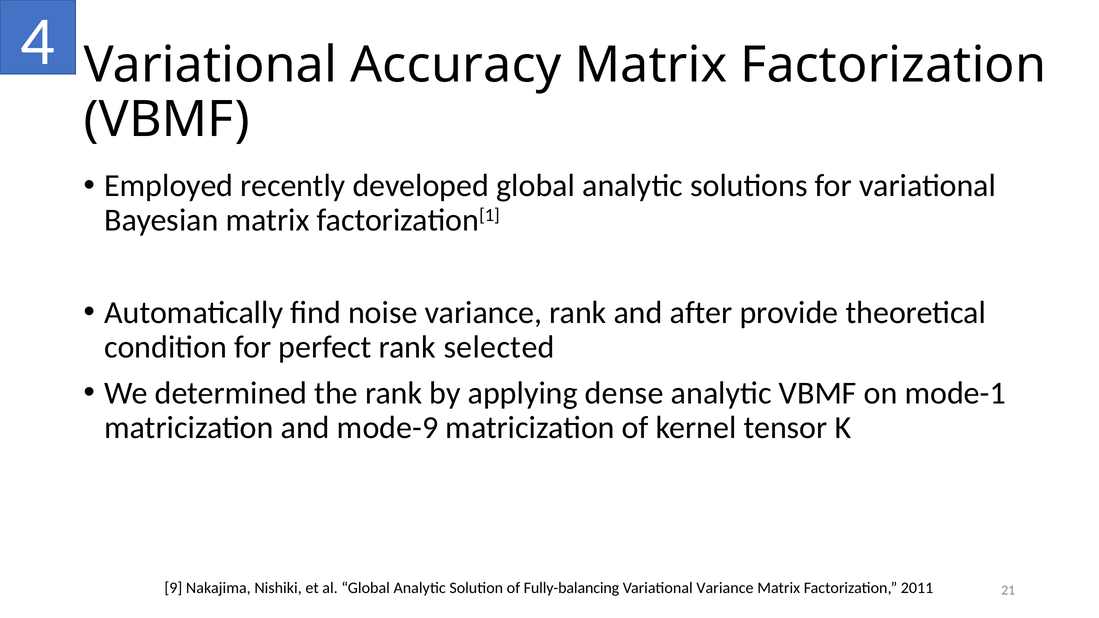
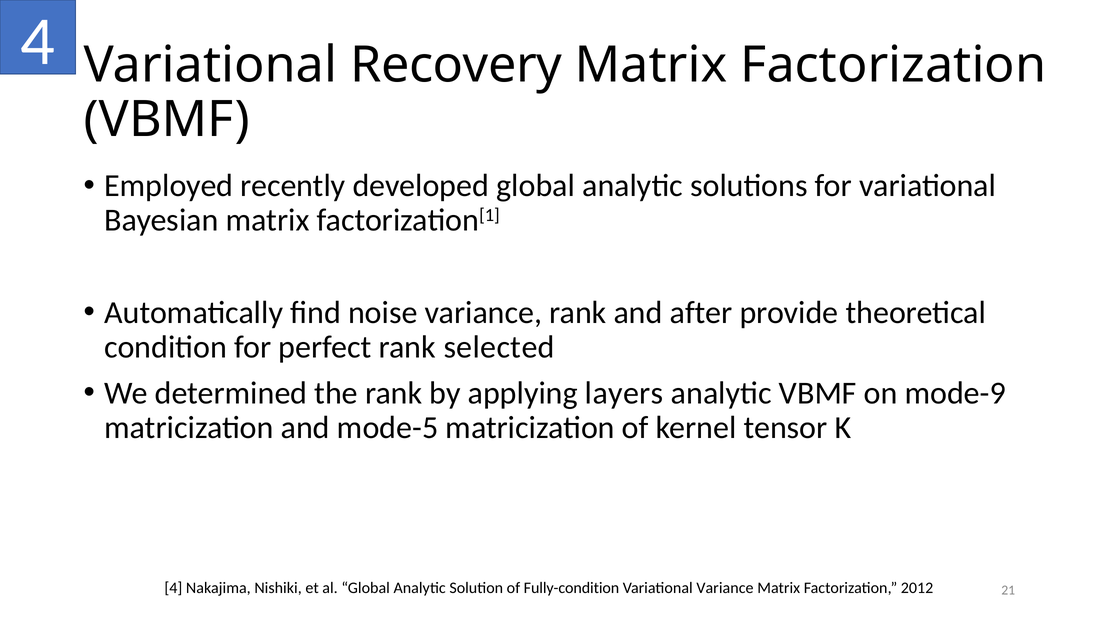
Accuracy: Accuracy -> Recovery (456, 65)
dense: dense -> layers (624, 393)
mode-1: mode-1 -> mode-9 (955, 393)
mode-9: mode-9 -> mode-5 (388, 428)
9: 9 -> 4 (173, 588)
Fully-balancing: Fully-balancing -> Fully-condition (571, 588)
2011: 2011 -> 2012 (917, 588)
